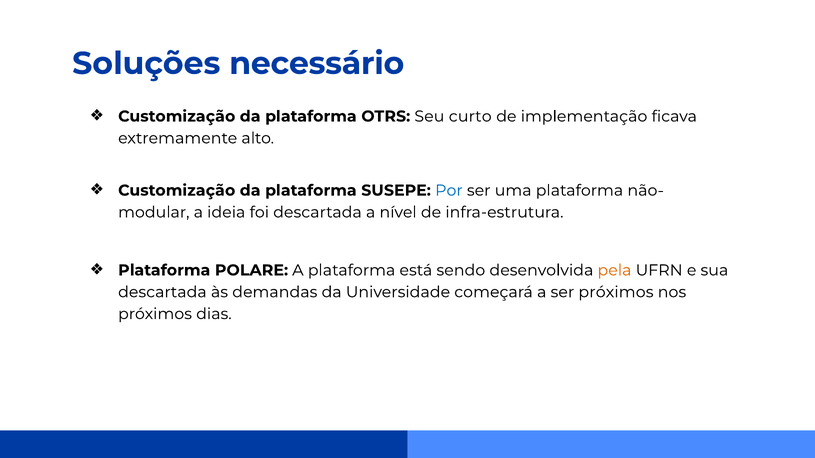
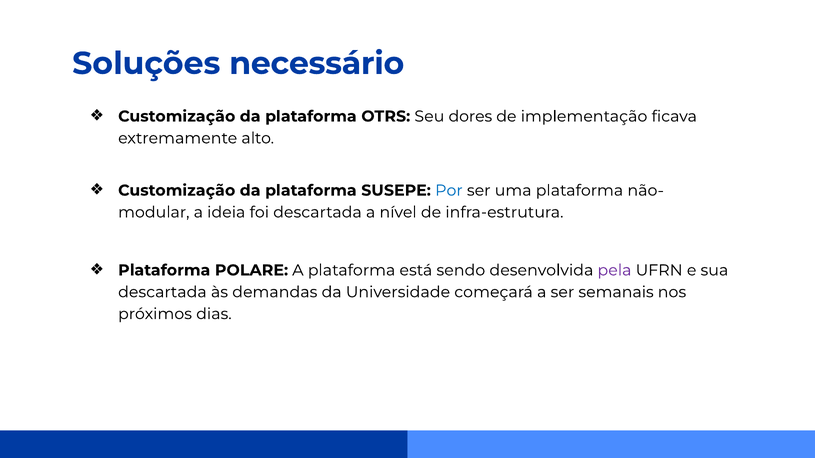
curto: curto -> dores (470, 116)
pela colour: orange -> purple (614, 270)
ser próximos: próximos -> semanais (616, 292)
